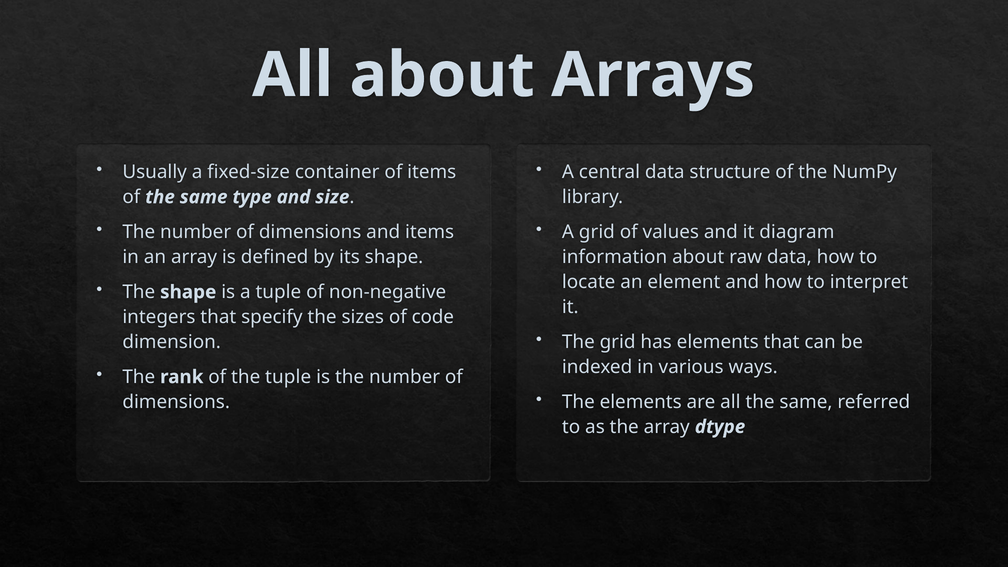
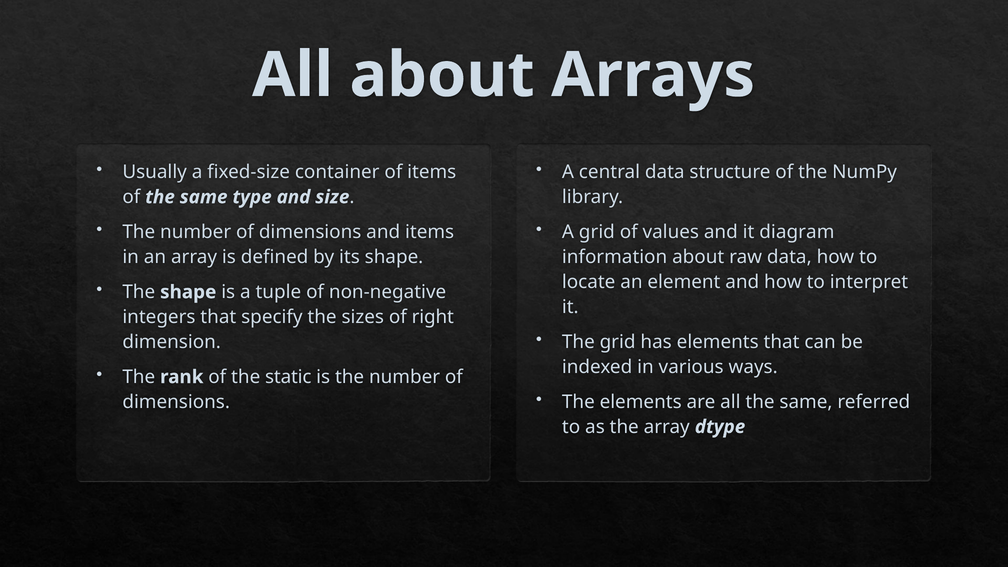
code: code -> right (433, 317)
the tuple: tuple -> static (288, 377)
